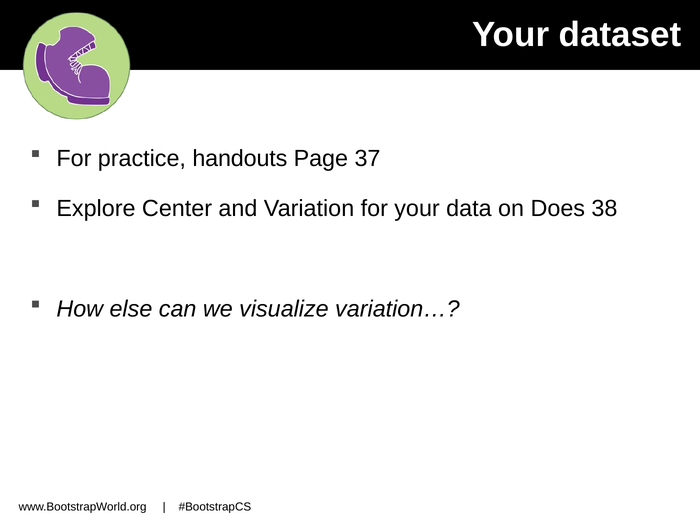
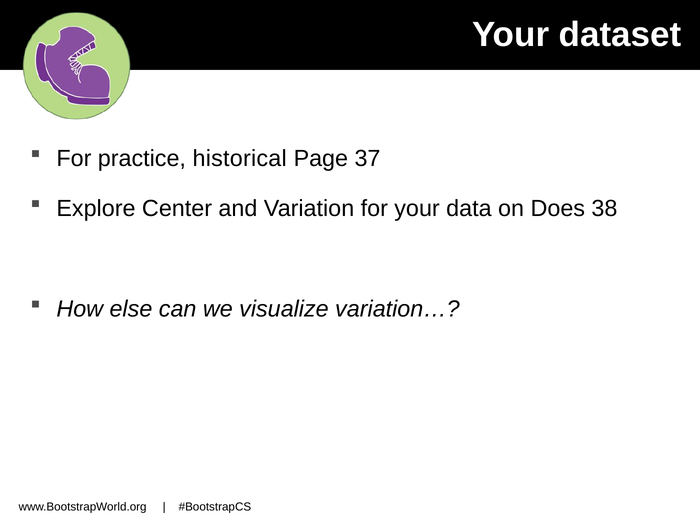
handouts: handouts -> historical (240, 158)
